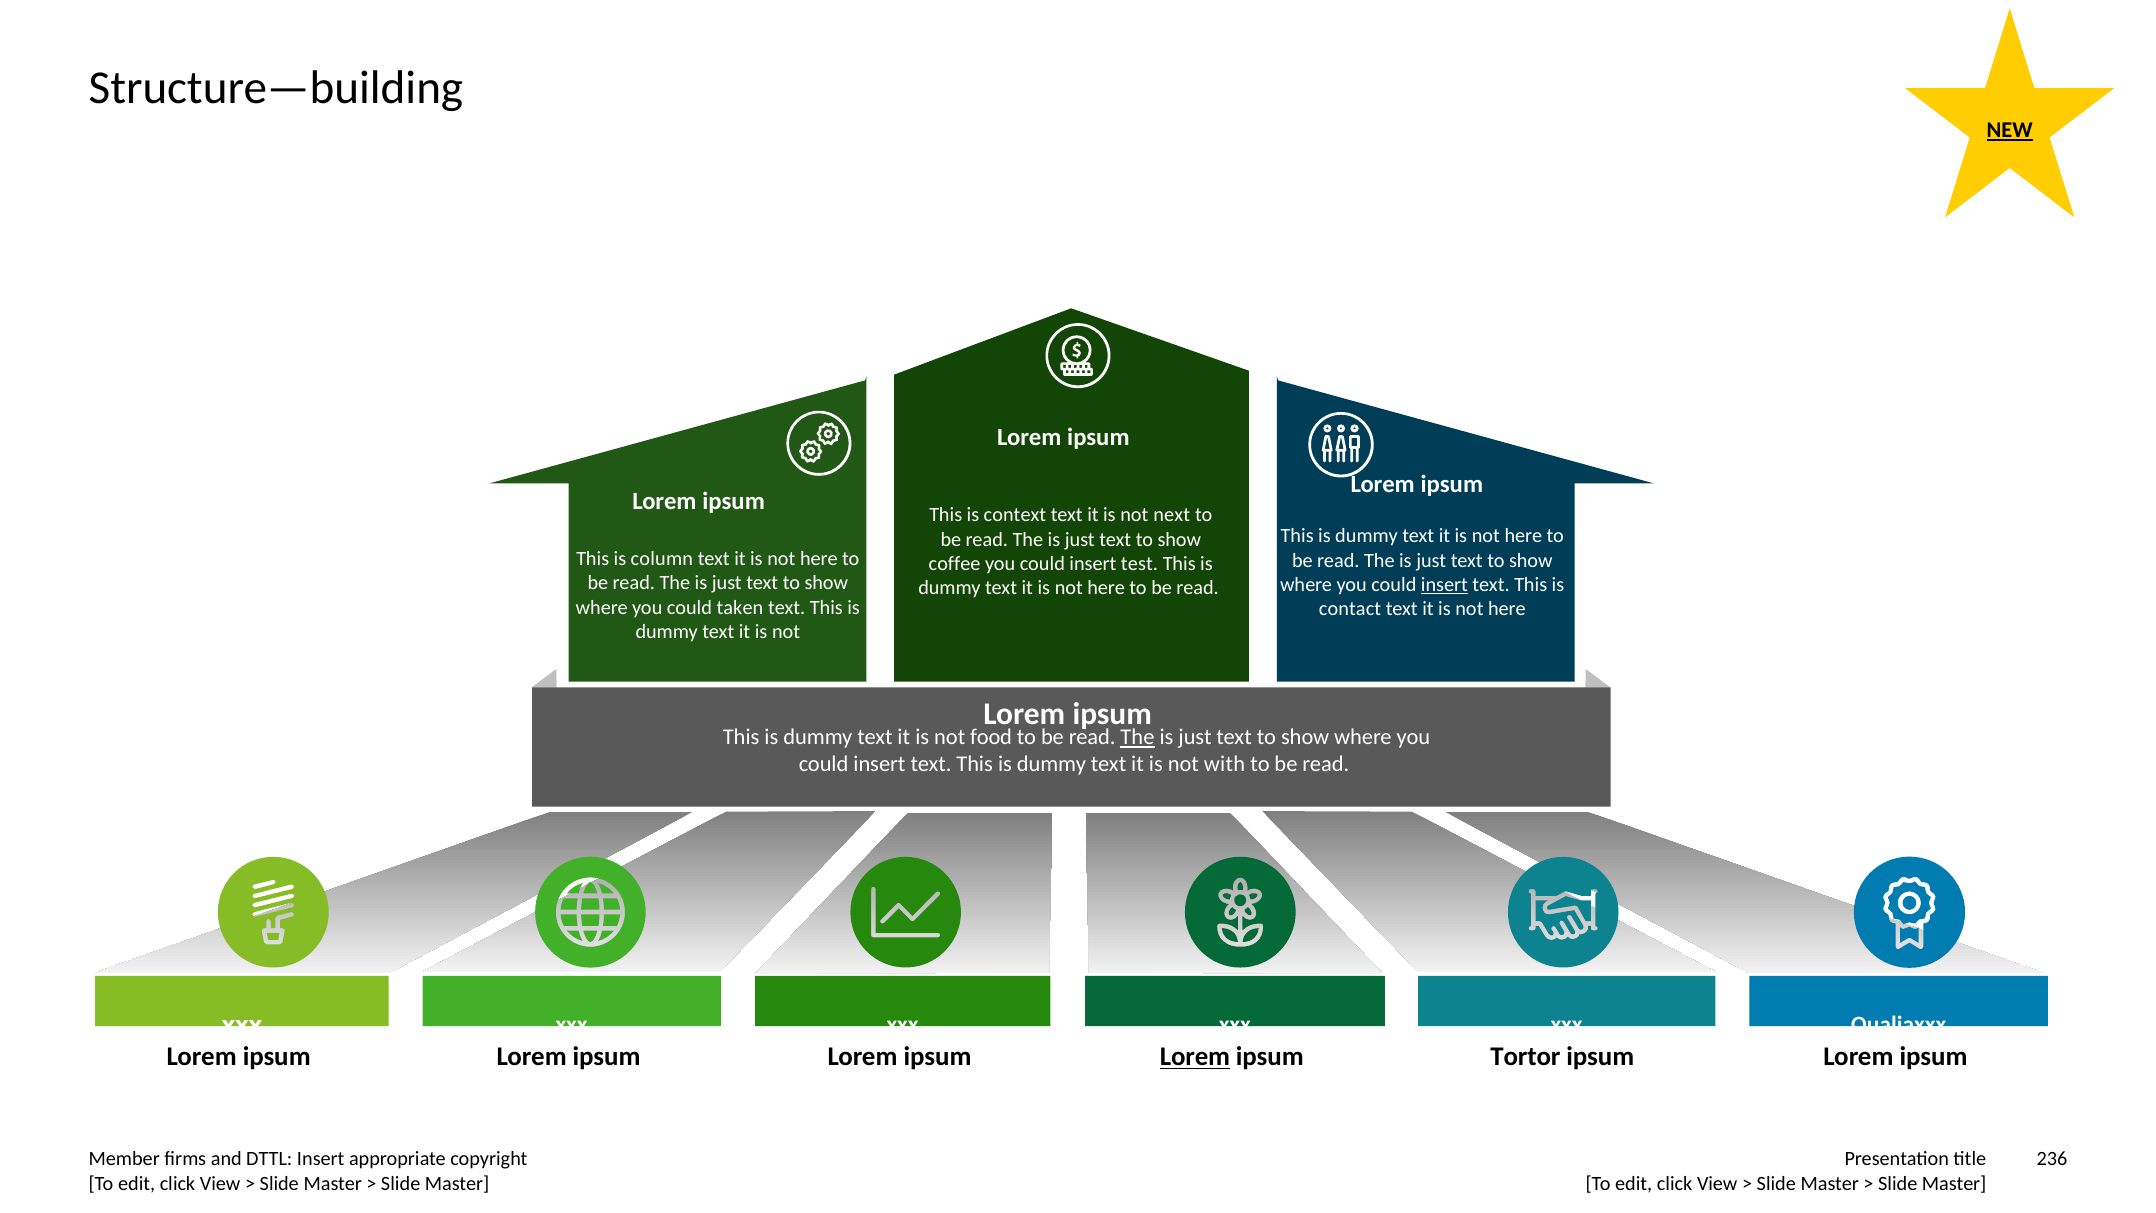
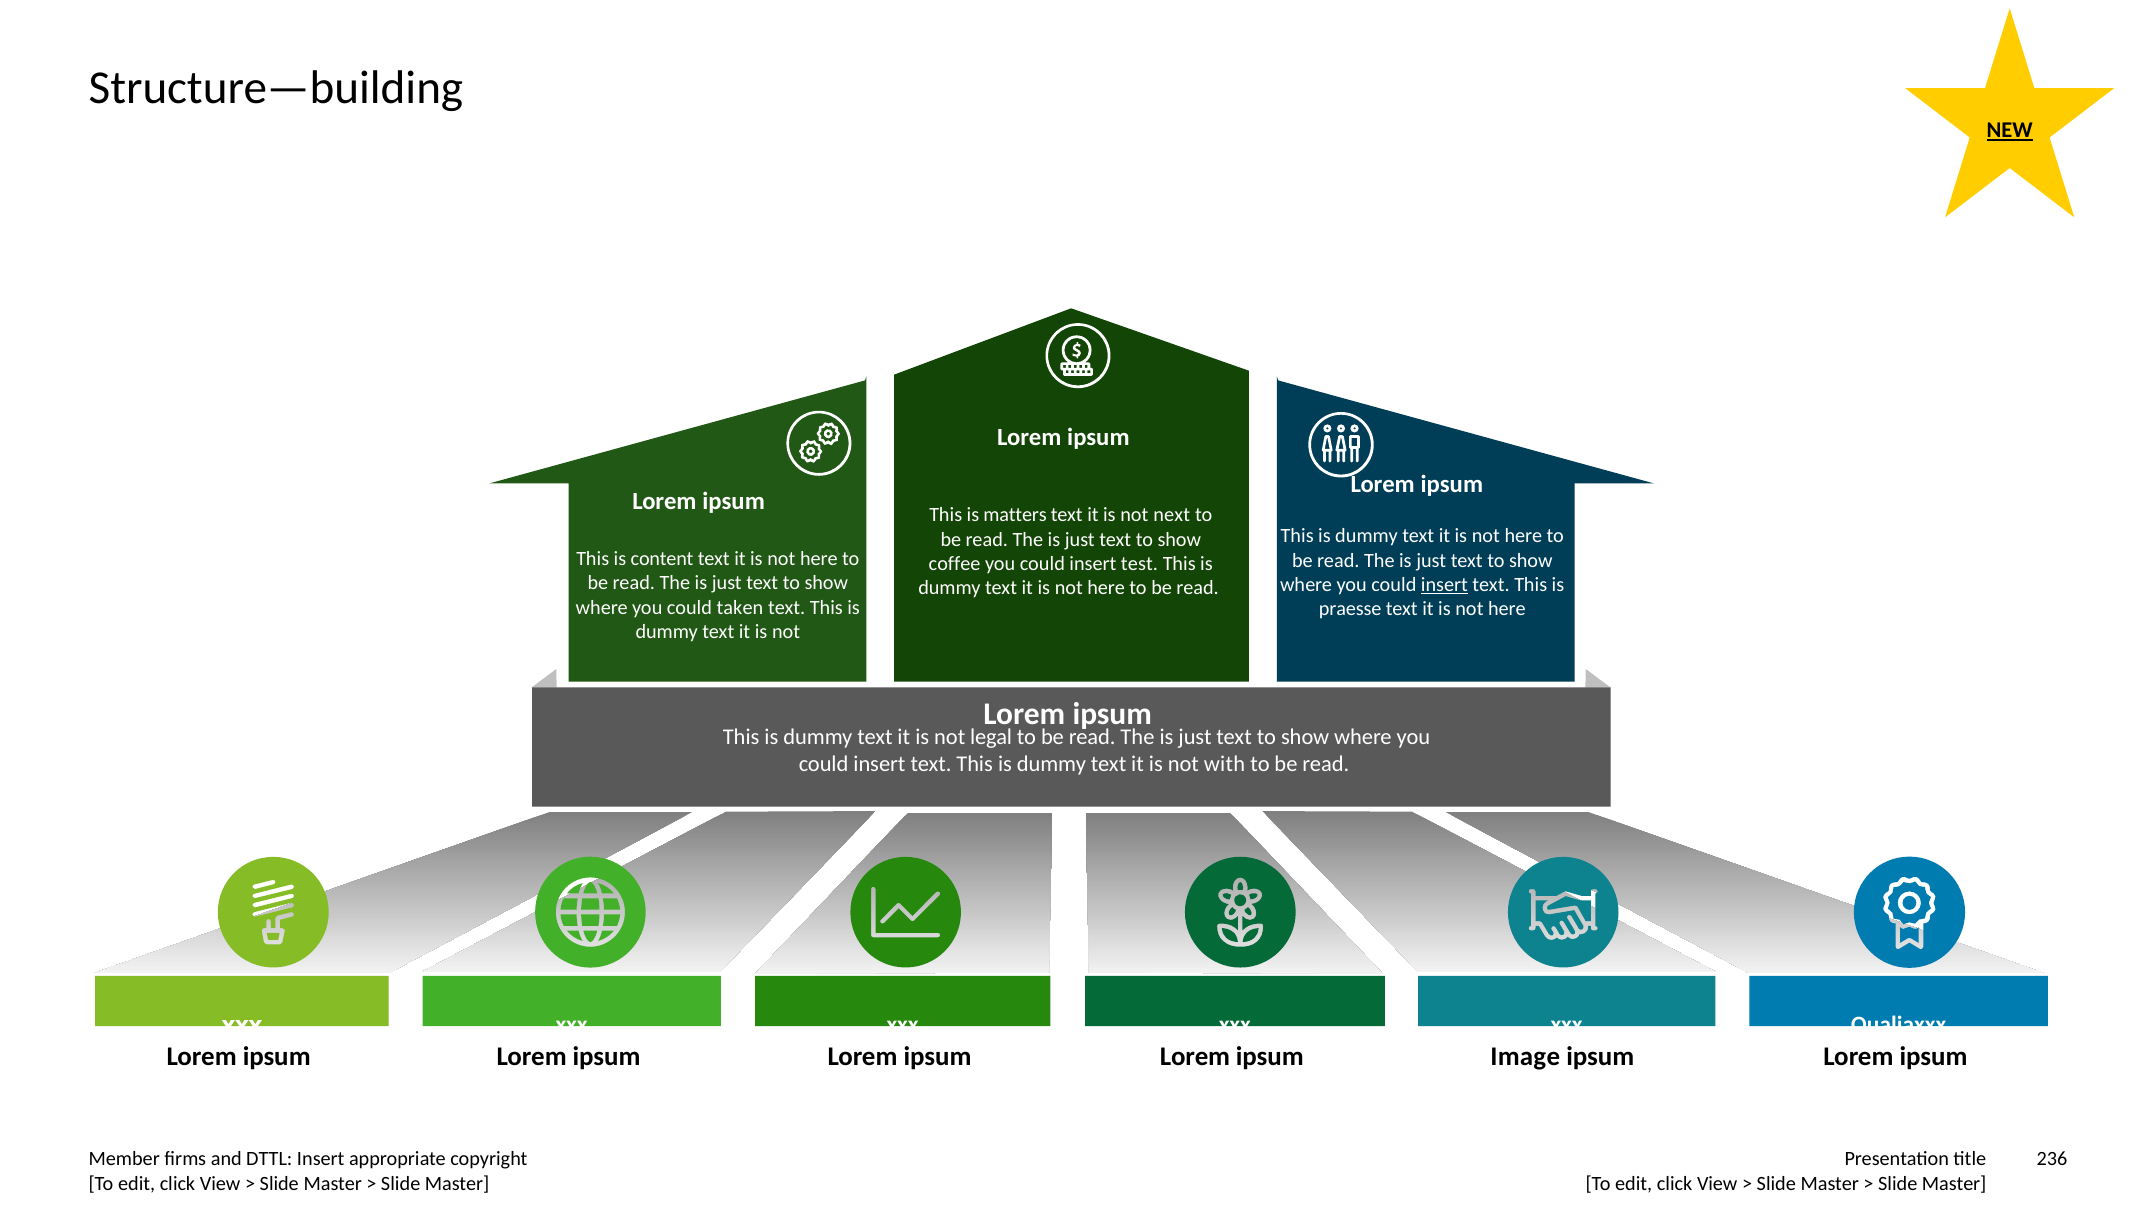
context: context -> matters (1015, 515)
column: column -> content (662, 559)
contact: contact -> praesse (1350, 609)
food: food -> legal (991, 737)
The underline: present -> none (1137, 737)
Lorem underline: present -> none (1195, 1057)
Tortor: Tortor -> Image (1525, 1057)
